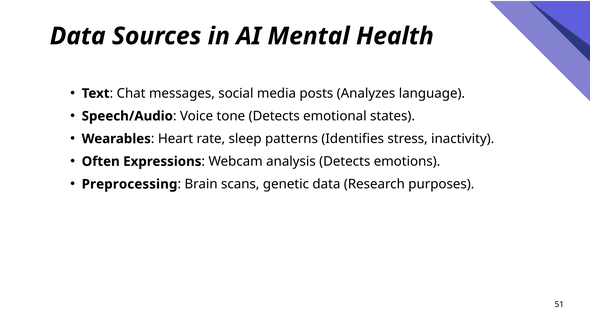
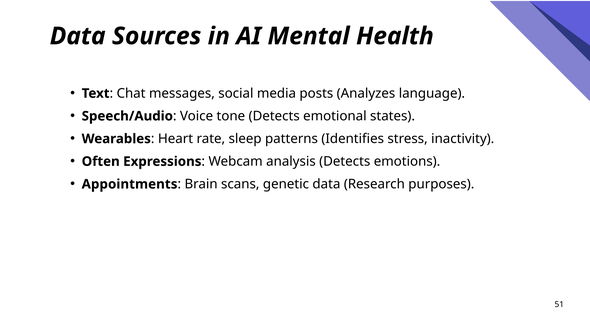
Preprocessing: Preprocessing -> Appointments (130, 184)
